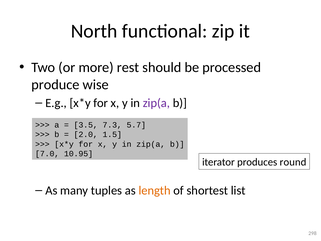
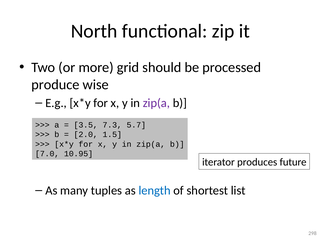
rest: rest -> grid (128, 67)
round: round -> future (293, 162)
length colour: orange -> blue (155, 190)
